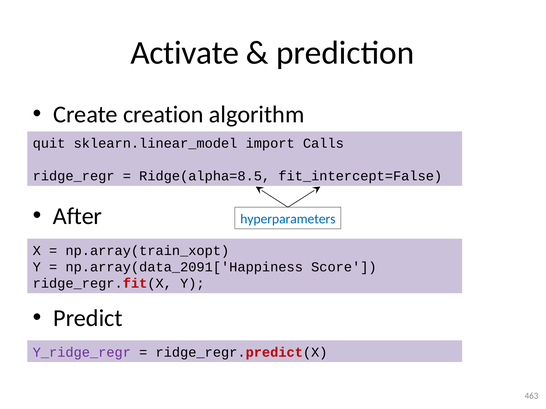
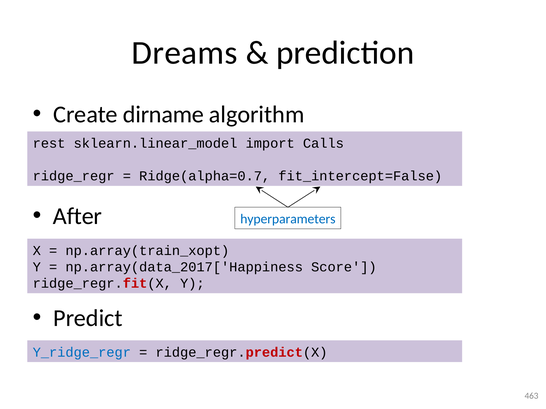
Activate: Activate -> Dreams (185, 53)
creation: creation -> dirname (163, 115)
quit: quit -> rest (49, 143)
Ridge(alpha=8.5: Ridge(alpha=8.5 -> Ridge(alpha=0.7 (205, 176)
np.array(data_2091['Happiness: np.array(data_2091['Happiness -> np.array(data_2017['Happiness (184, 267)
Y_ridge_regr colour: purple -> blue (82, 353)
